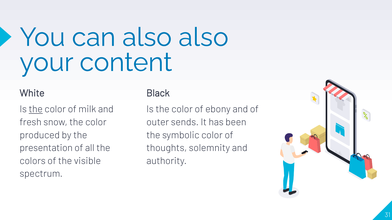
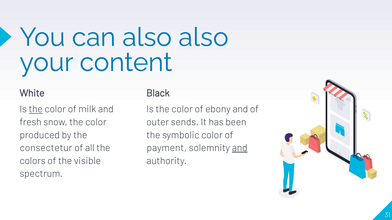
presentation: presentation -> consectetur (46, 148)
thoughts: thoughts -> payment (167, 148)
and underline: none -> present (240, 148)
